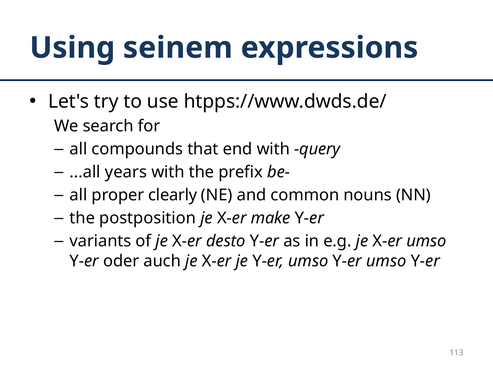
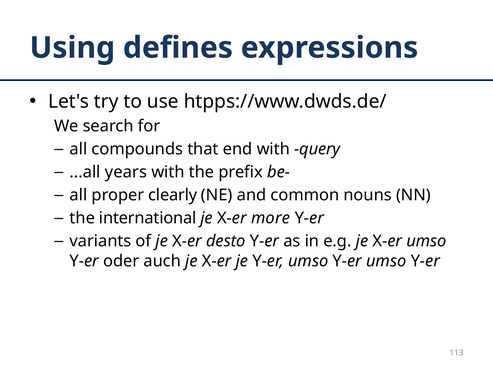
seinem: seinem -> defines (178, 48)
postposition: postposition -> international (148, 218)
make: make -> more (271, 218)
